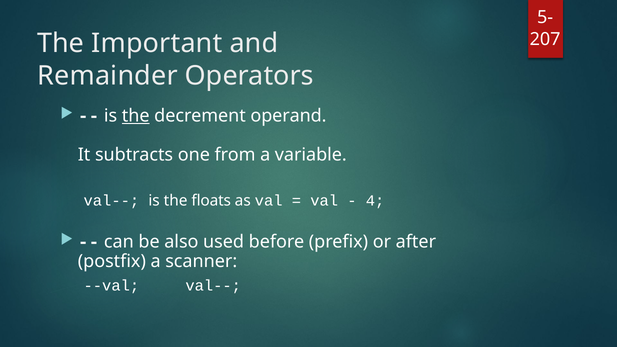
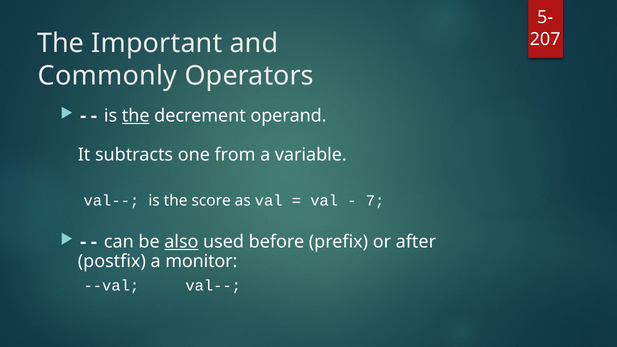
Remainder: Remainder -> Commonly (107, 76)
floats: floats -> score (211, 201)
4: 4 -> 7 (375, 201)
also underline: none -> present (181, 242)
scanner: scanner -> monitor (201, 261)
